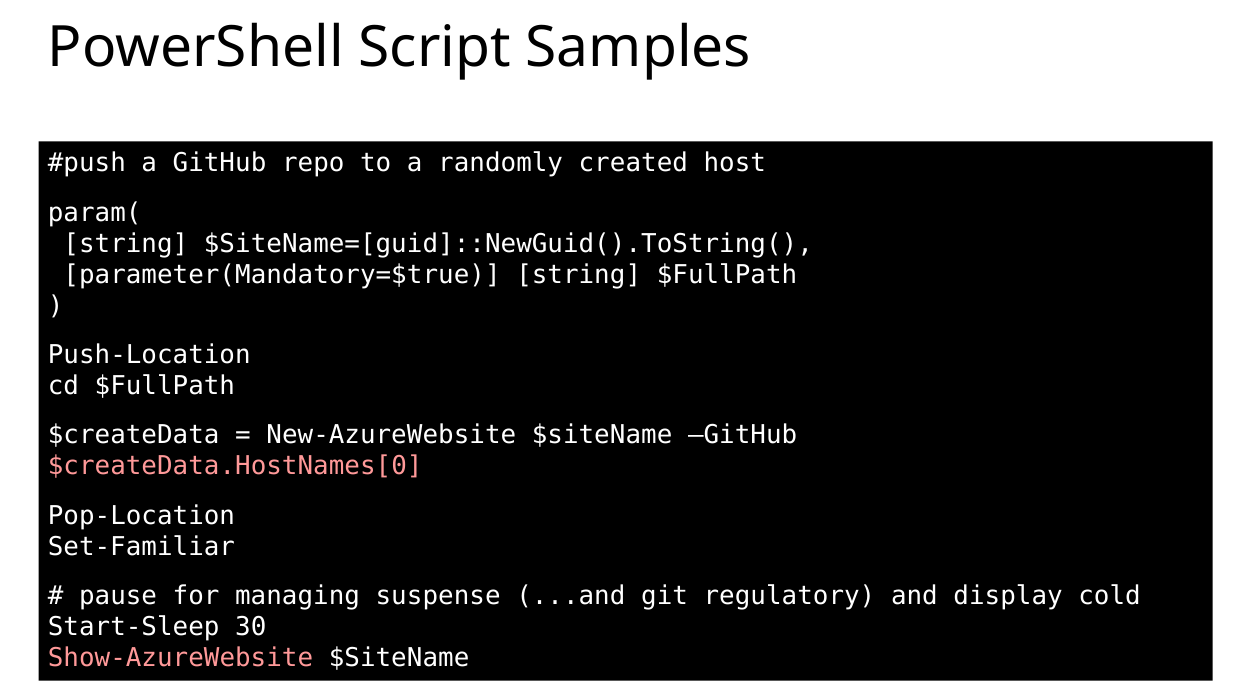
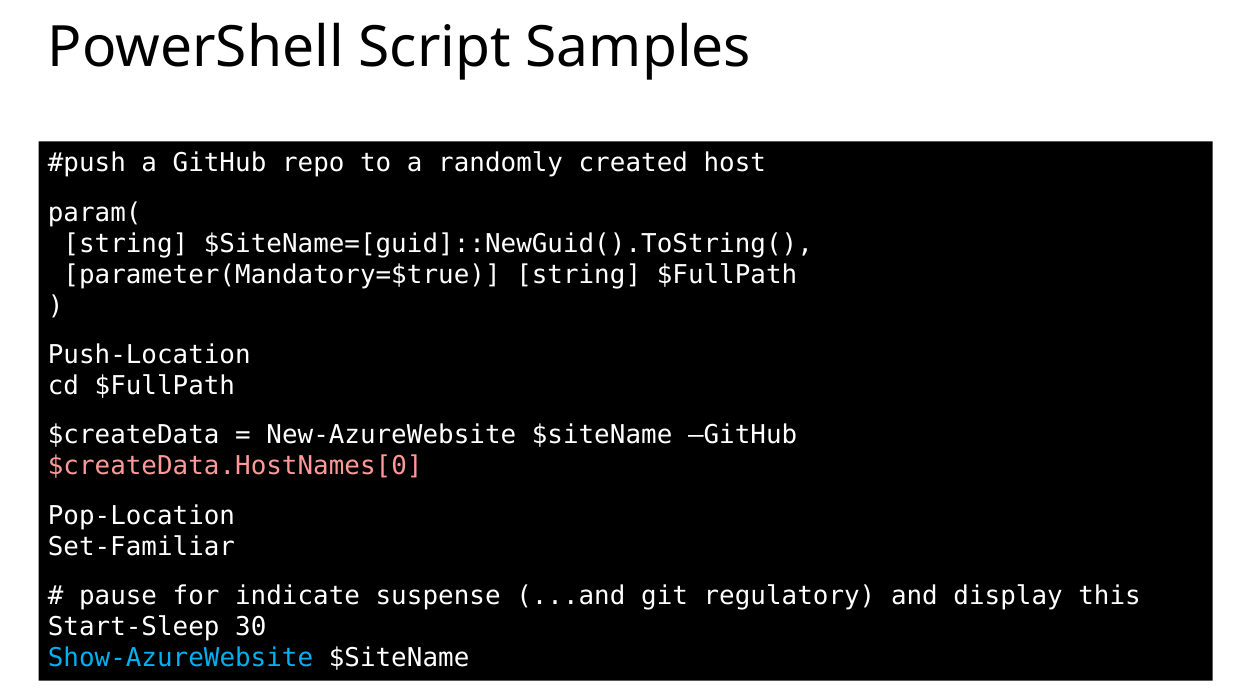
managing: managing -> indicate (298, 596)
cold: cold -> this (1110, 596)
Show-AzureWebsite colour: pink -> light blue (180, 658)
